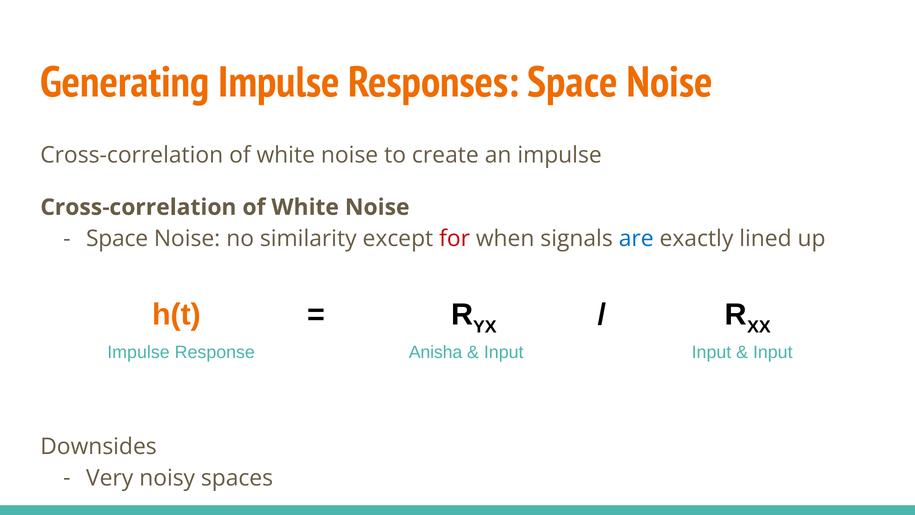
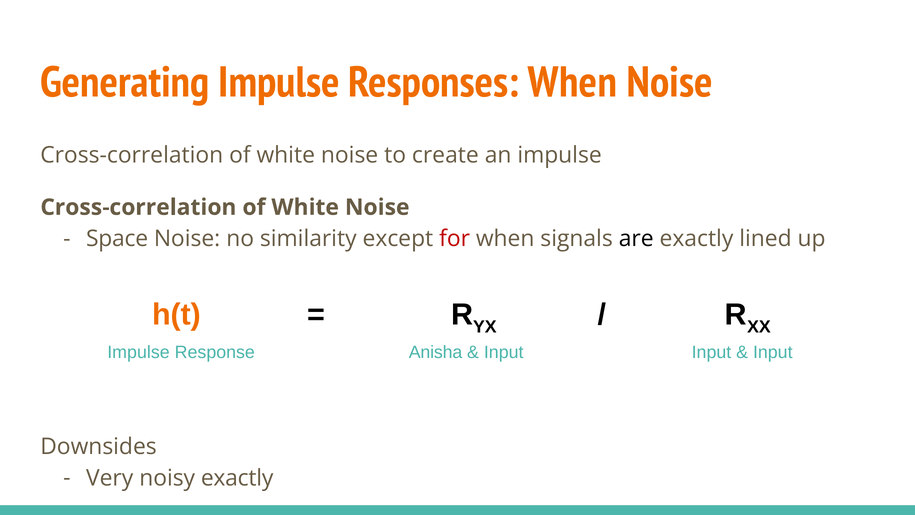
Responses Space: Space -> When (572, 83)
are colour: blue -> black (636, 239)
noisy spaces: spaces -> exactly (237, 478)
